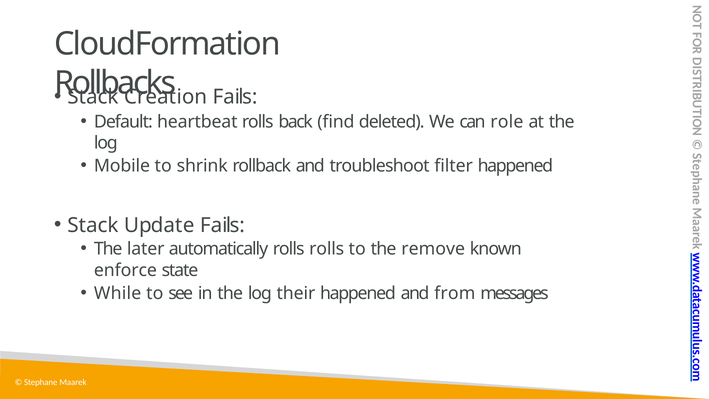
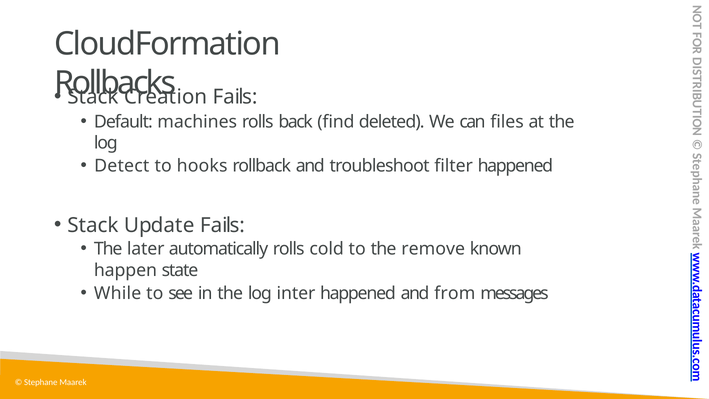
heartbeat: heartbeat -> machines (197, 122)
role: role -> files (507, 122)
Mobile: Mobile -> Detect (122, 166)
shrink: shrink -> hooks (202, 166)
rolls rolls: rolls -> cold (327, 249)
enforce: enforce -> happen (125, 270)
their: their -> inter (296, 293)
